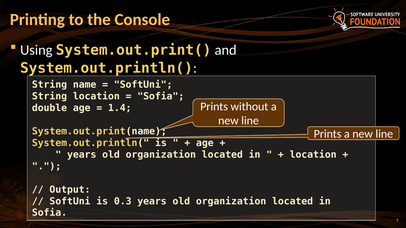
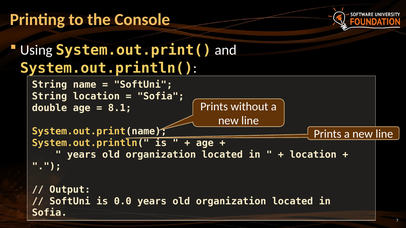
1.4: 1.4 -> 8.1 (120, 108)
0.3: 0.3 -> 0.0 (123, 202)
